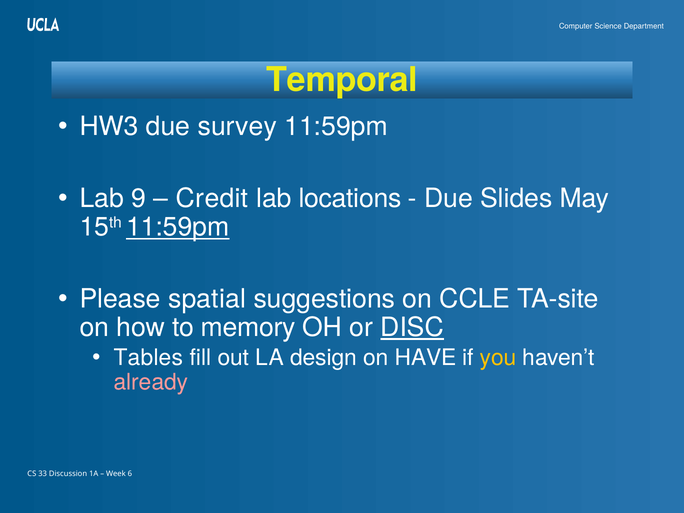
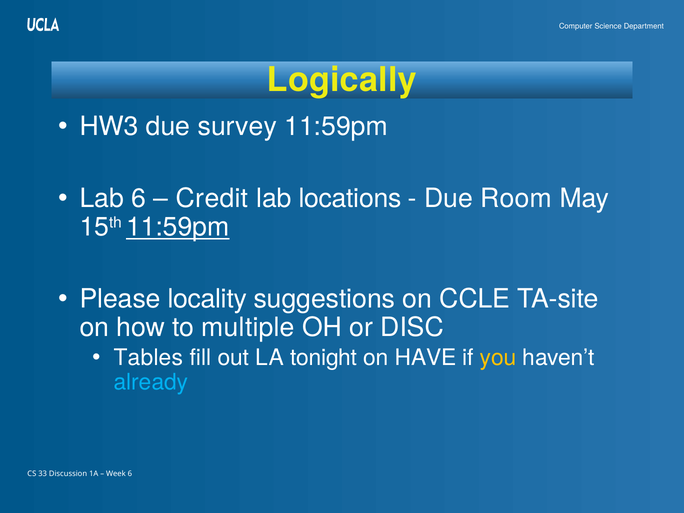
Temporal: Temporal -> Logically (342, 80)
Lab 9: 9 -> 6 (139, 198)
Slides: Slides -> Room (516, 198)
spatial: spatial -> locality (207, 299)
memory: memory -> multiple (248, 328)
DISC underline: present -> none (412, 328)
design: design -> tonight (324, 358)
already colour: pink -> light blue (151, 382)
